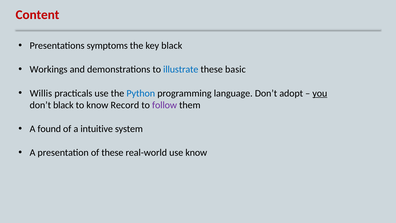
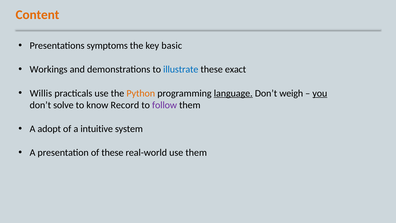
Content colour: red -> orange (37, 15)
key black: black -> basic (172, 46)
basic: basic -> exact (236, 69)
Python colour: blue -> orange (141, 93)
language underline: none -> present (233, 93)
adopt: adopt -> weigh (291, 93)
don’t black: black -> solve (63, 105)
found: found -> adopt (49, 129)
use know: know -> them (196, 153)
